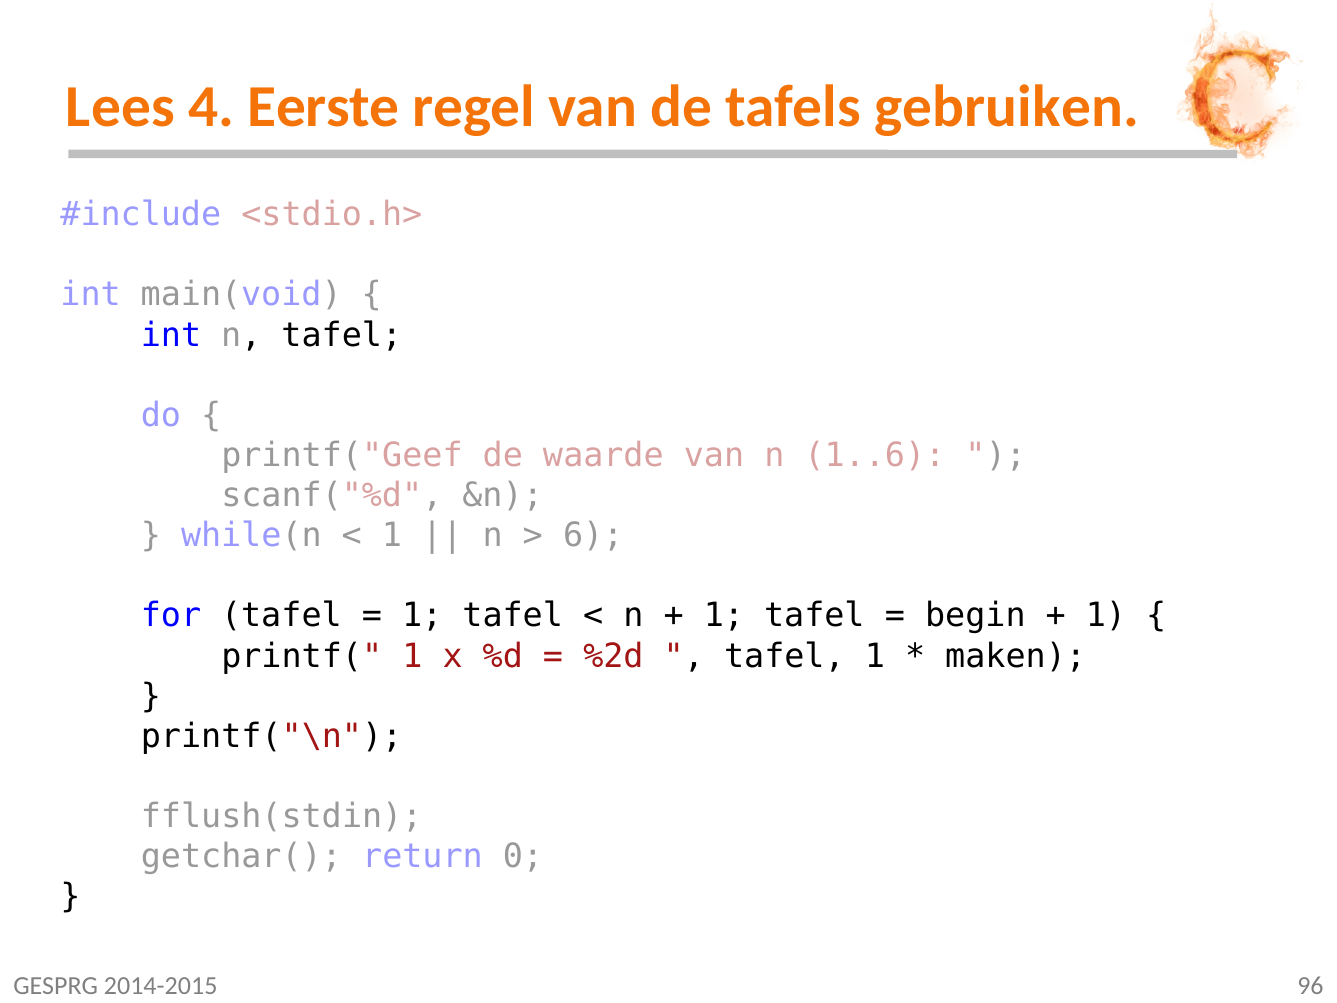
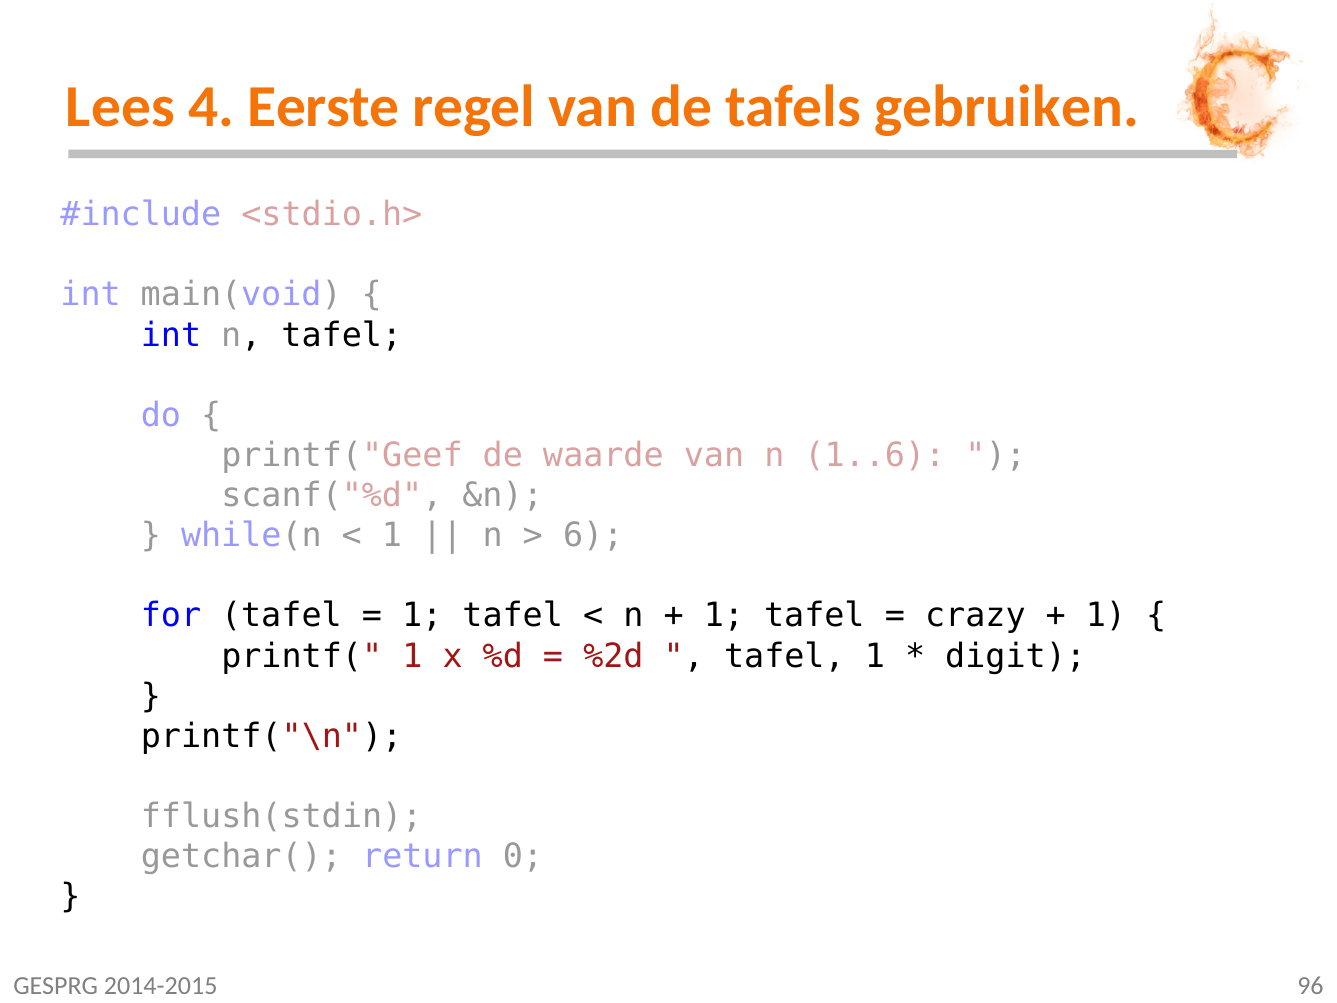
begin: begin -> crazy (975, 616)
maken: maken -> digit (1016, 656)
